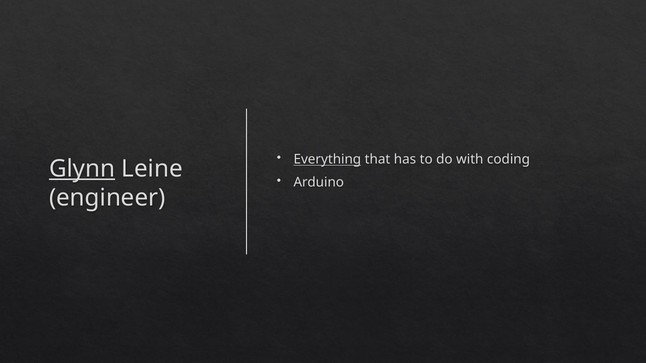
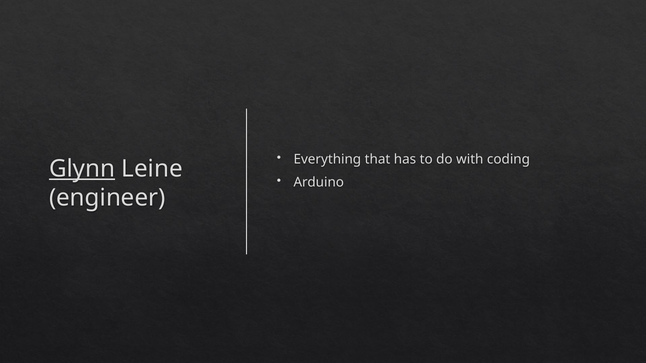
Everything underline: present -> none (327, 160)
